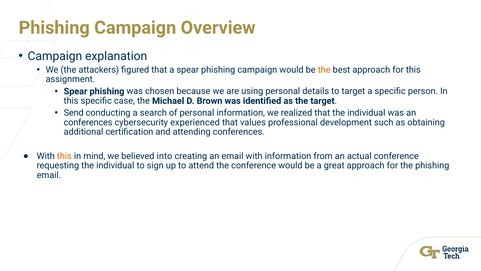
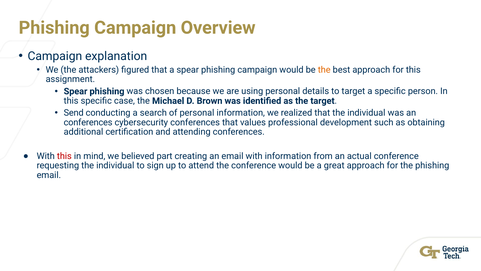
cybersecurity experienced: experienced -> conferences (195, 122)
this colour: orange -> red (64, 156)
into: into -> part (165, 156)
